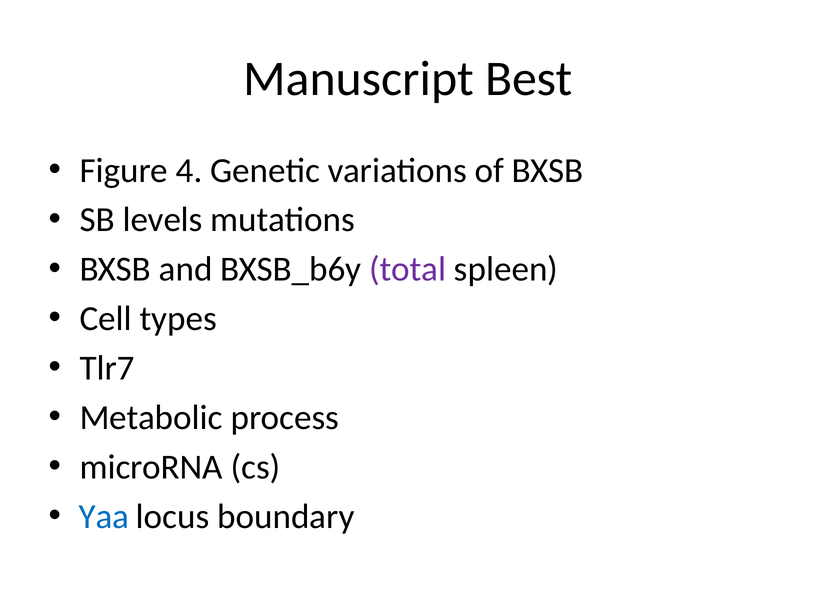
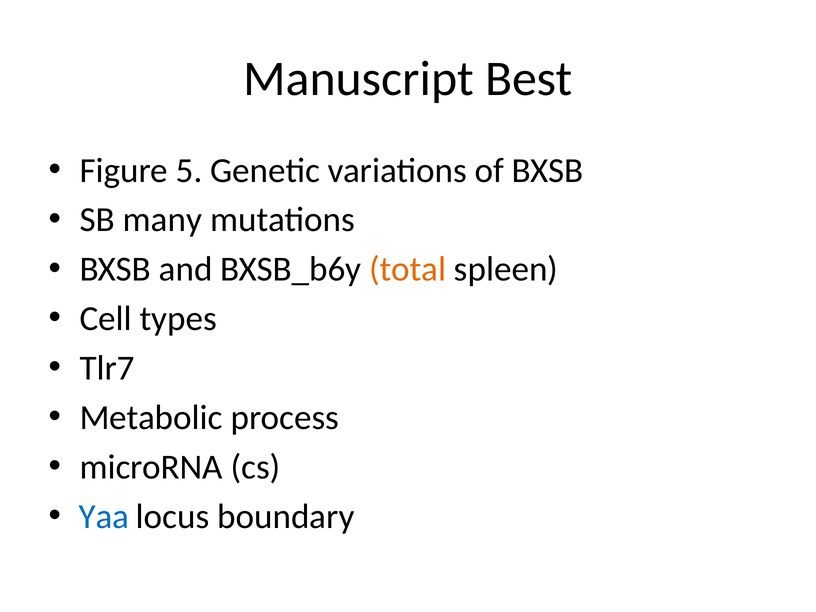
4: 4 -> 5 (189, 170)
levels: levels -> many (163, 220)
total colour: purple -> orange (408, 269)
